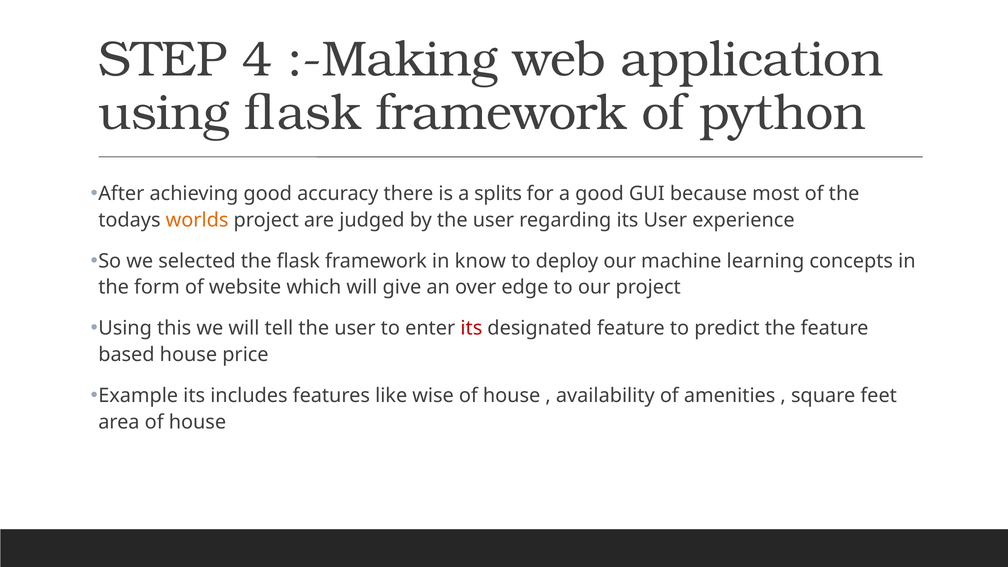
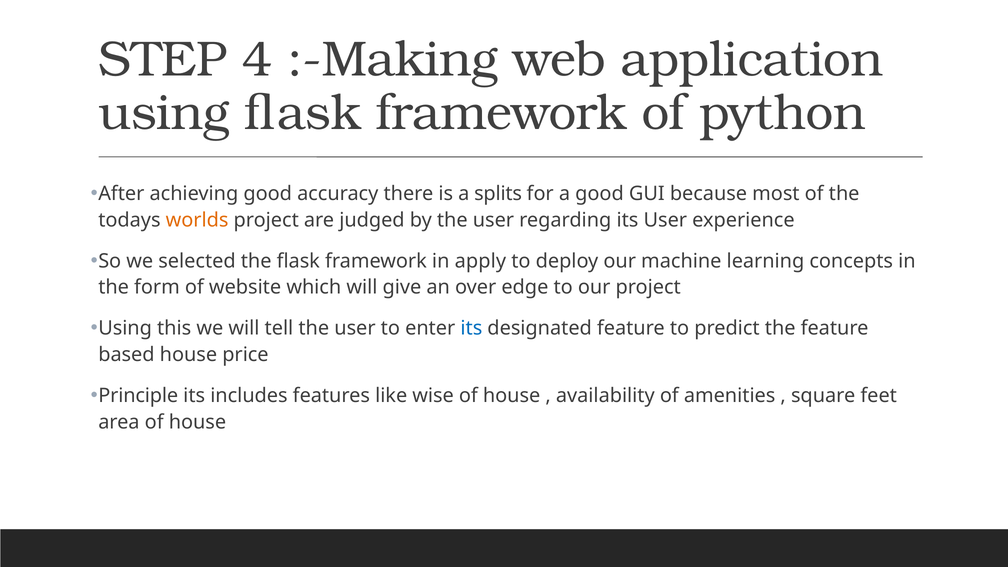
know: know -> apply (480, 261)
its colour: red -> blue (471, 328)
Example: Example -> Principle (138, 396)
